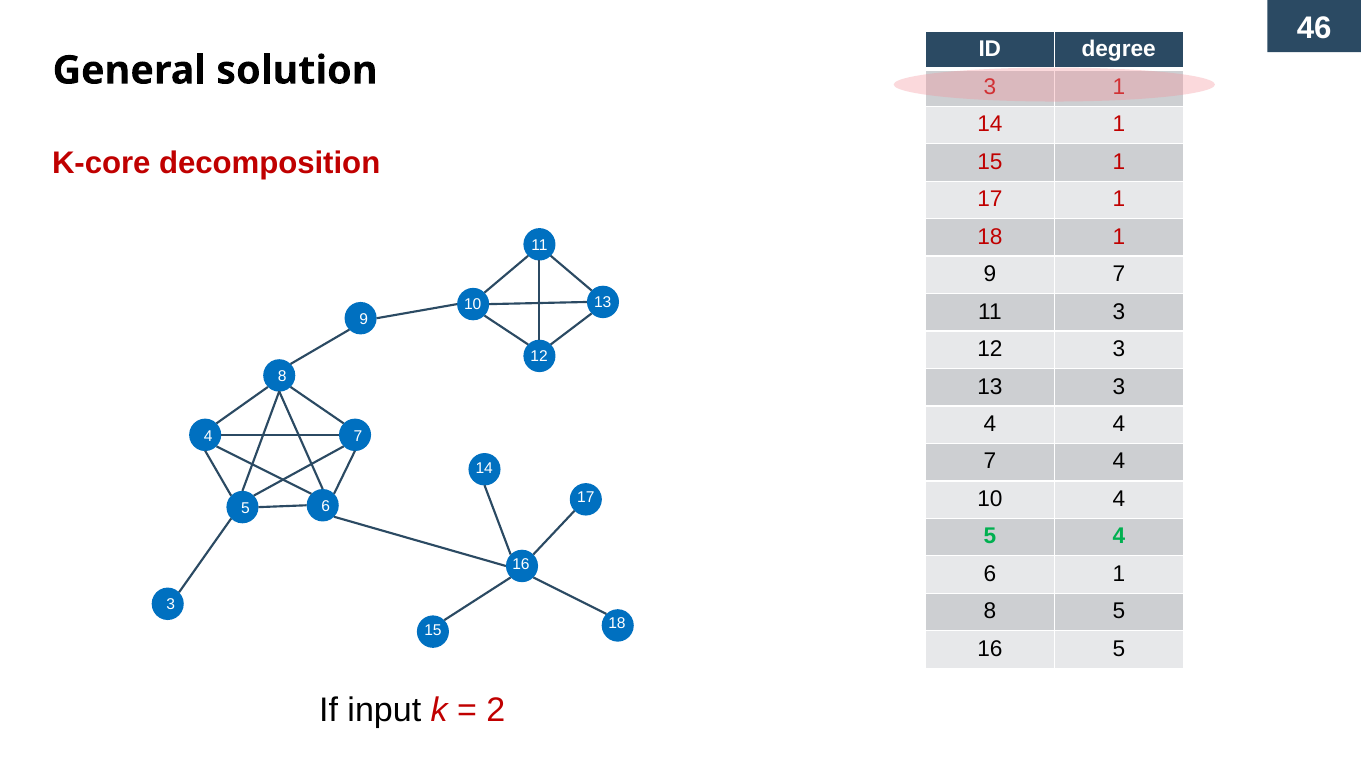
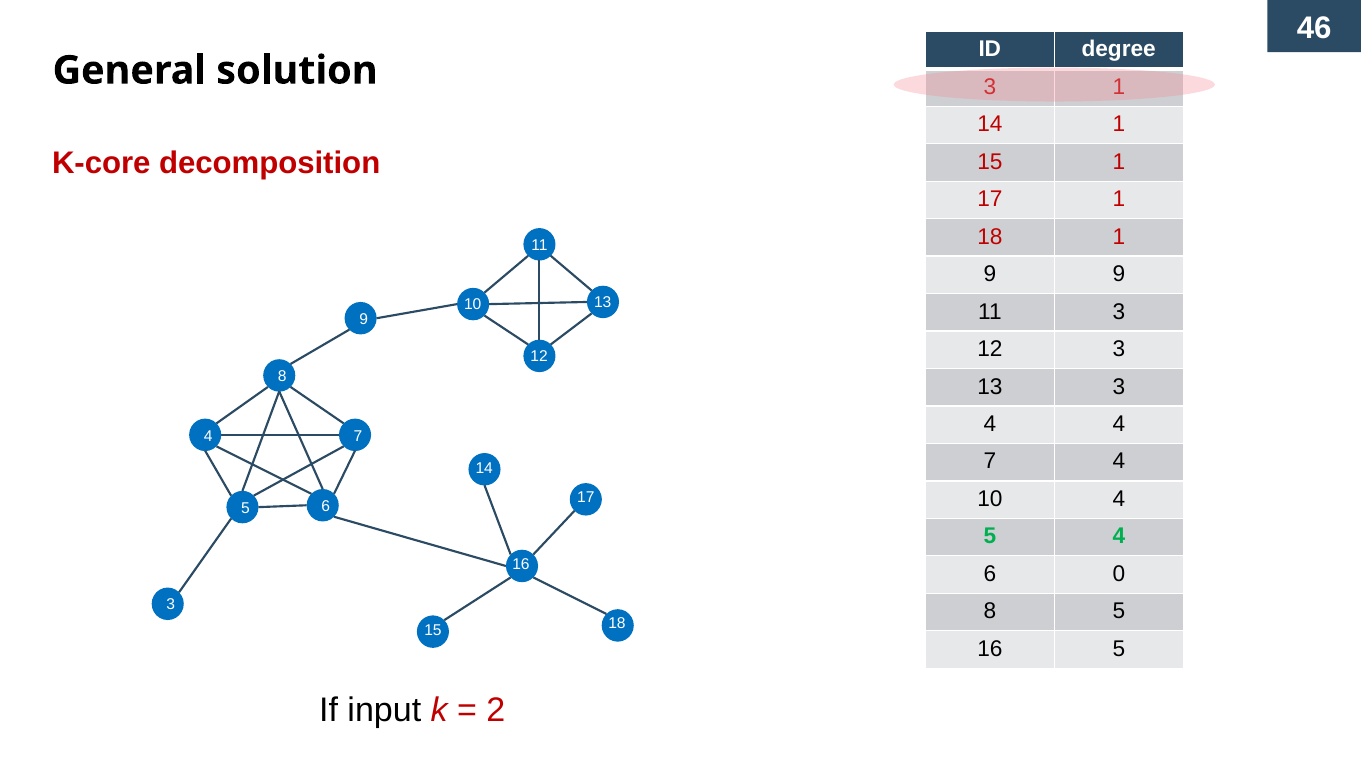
9 7: 7 -> 9 (1119, 274)
6 1: 1 -> 0 (1119, 574)
